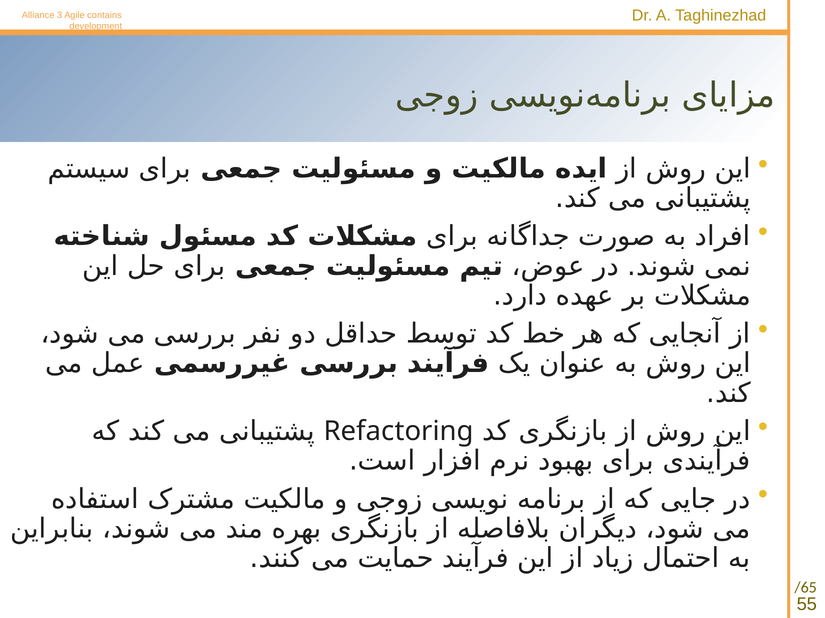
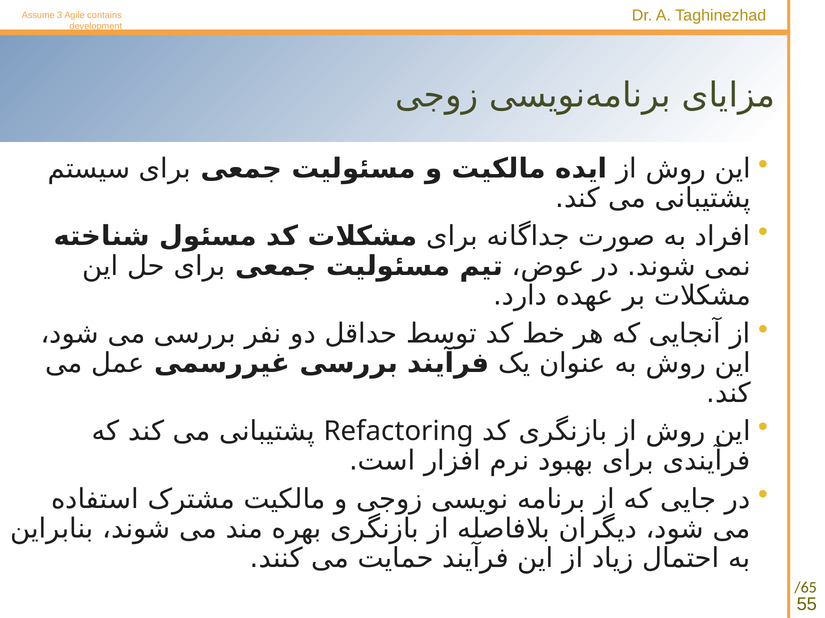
Alliance: Alliance -> Assume (38, 15)
